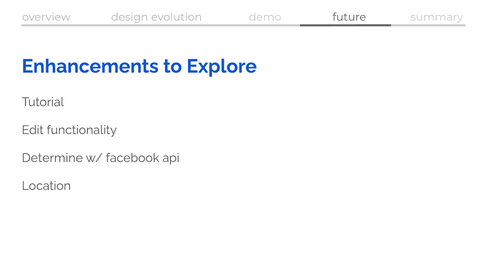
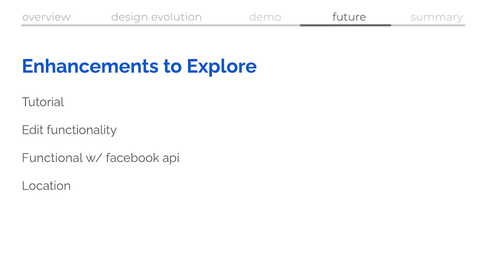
Determine: Determine -> Functional (52, 158)
